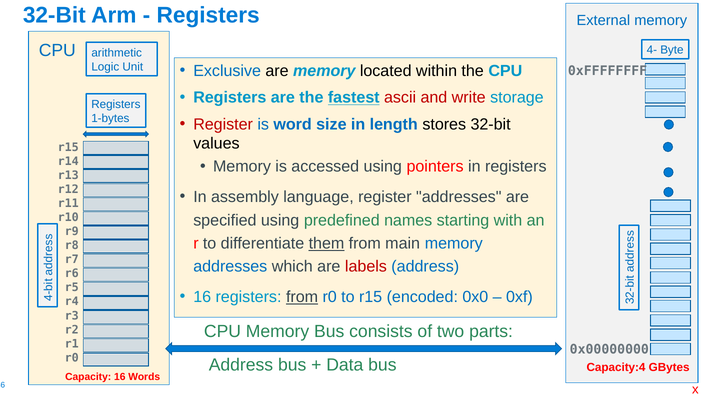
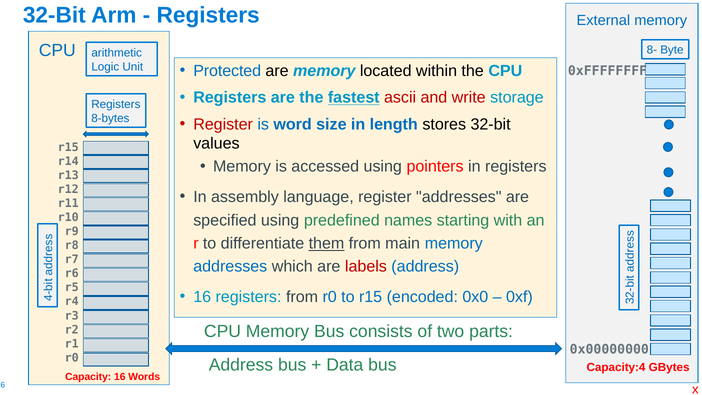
4-: 4- -> 8- (652, 50)
Exclusive: Exclusive -> Protected (227, 71)
1-bytes: 1-bytes -> 8-bytes (110, 118)
from underline: present -> none (302, 297)
